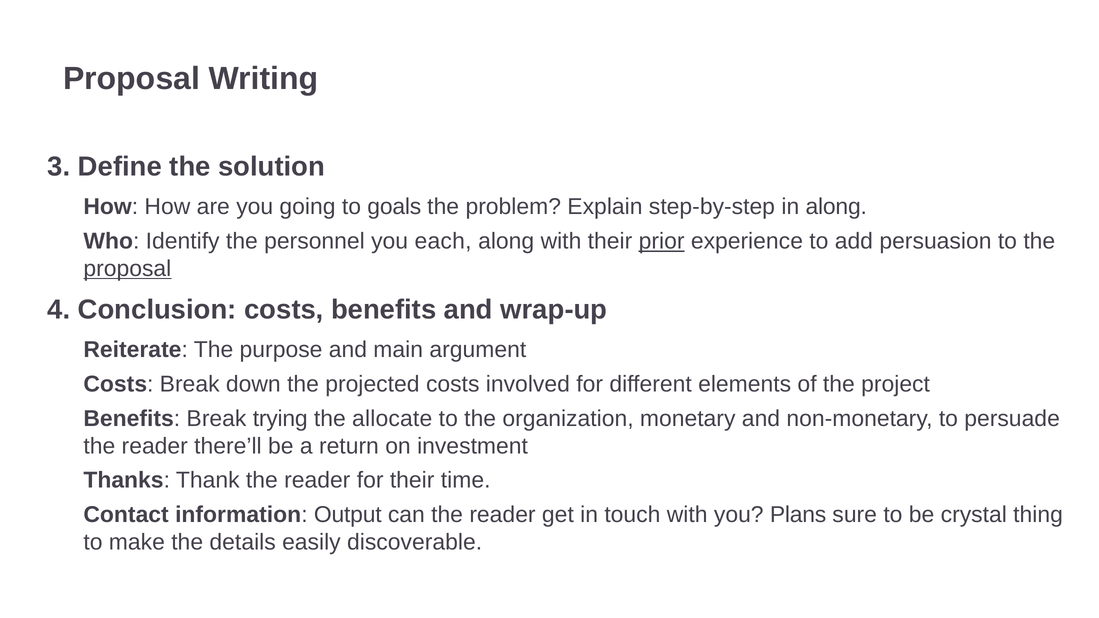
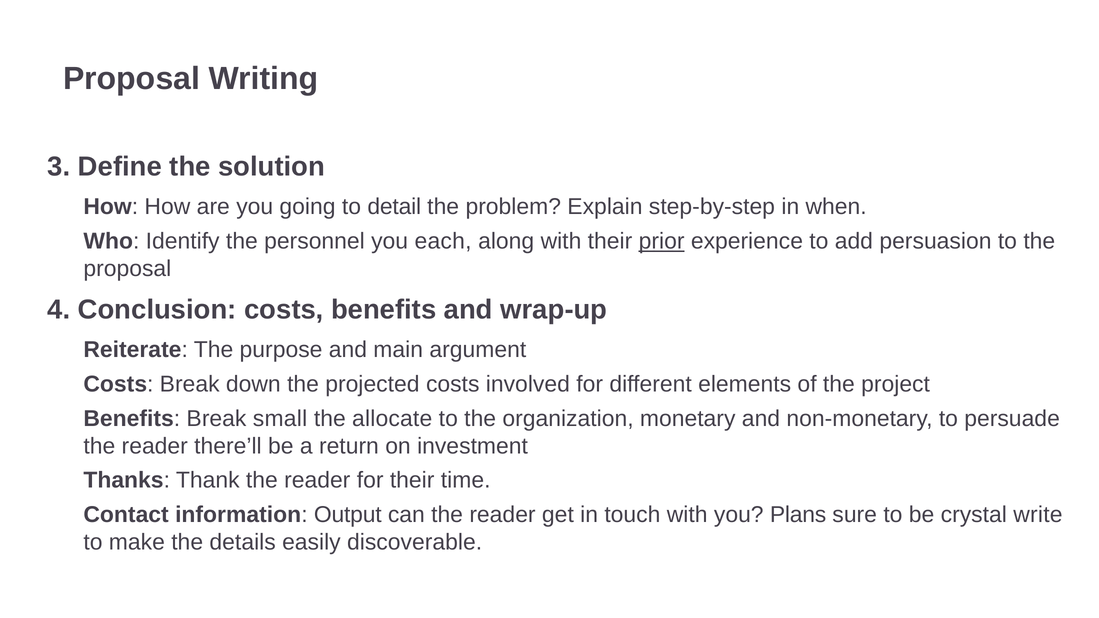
goals: goals -> detail (394, 207)
in along: along -> when (836, 207)
proposal underline: present -> none (127, 269)
trying: trying -> small (280, 419)
thing: thing -> write (1038, 515)
